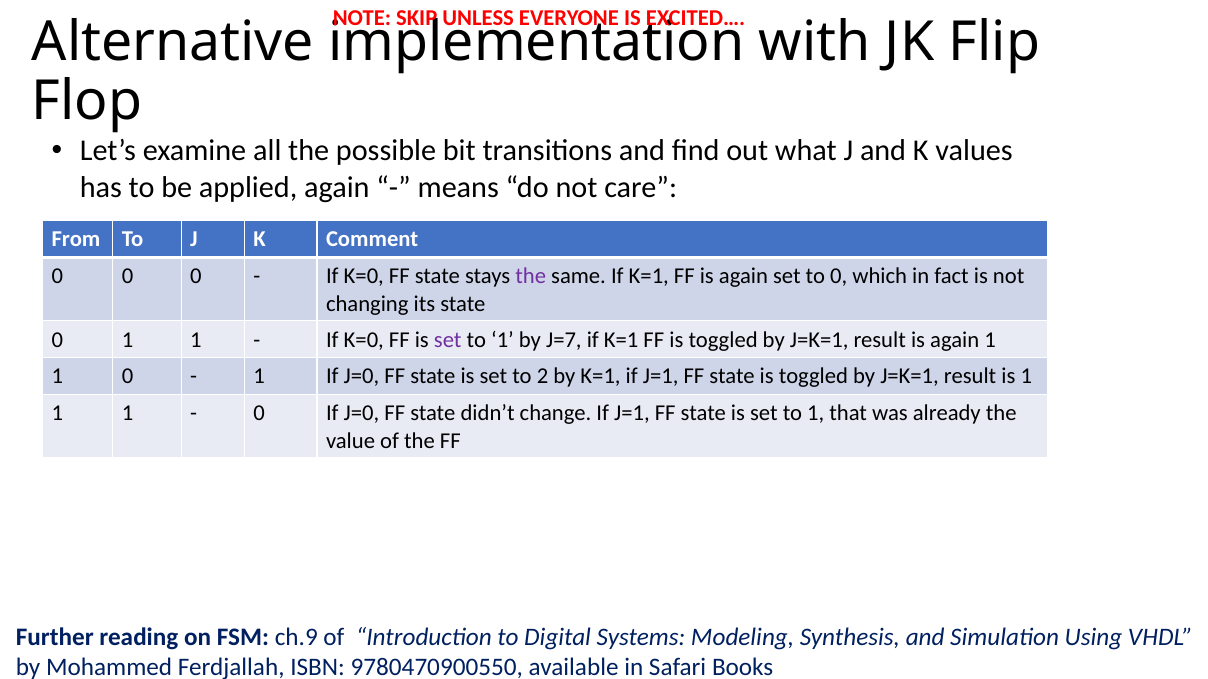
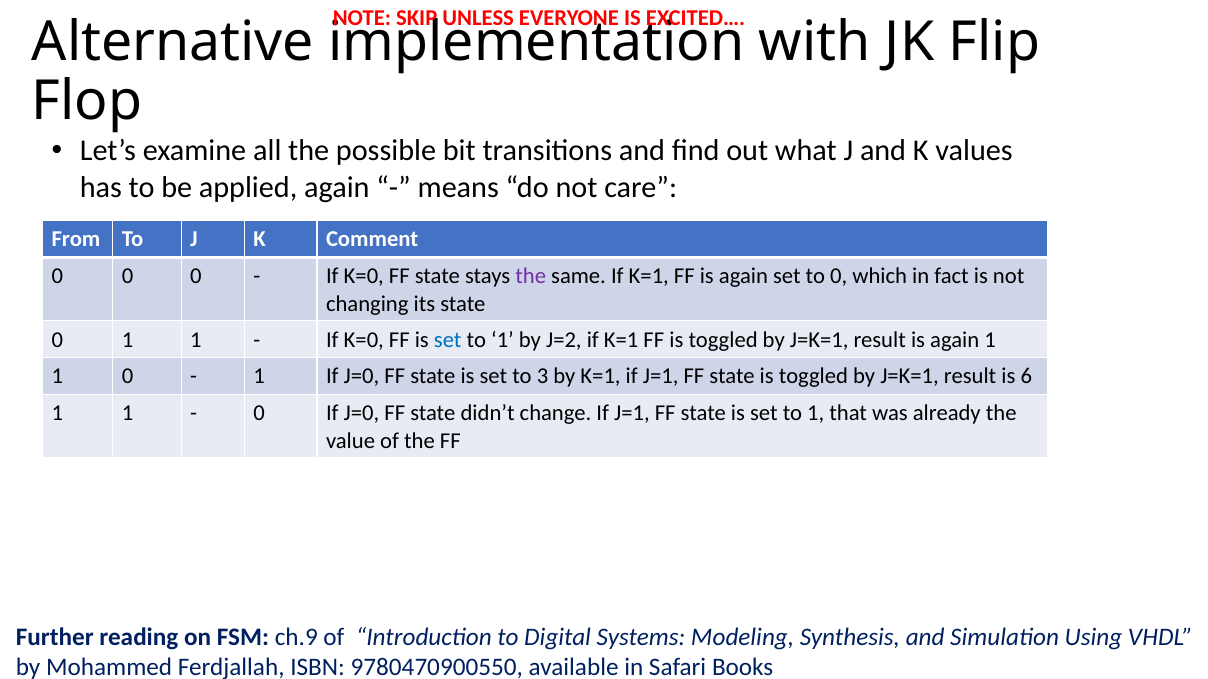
set colour: purple -> blue (448, 340)
J=7: J=7 -> J=2 (564, 340)
2: 2 -> 3 (542, 377)
is 1: 1 -> 6 (1026, 377)
